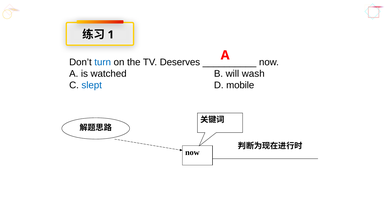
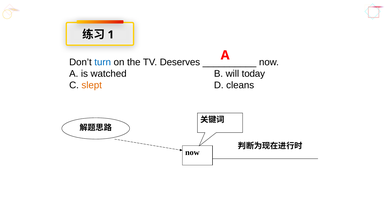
wash: wash -> today (253, 74)
slept colour: blue -> orange (92, 85)
mobile: mobile -> cleans (240, 85)
